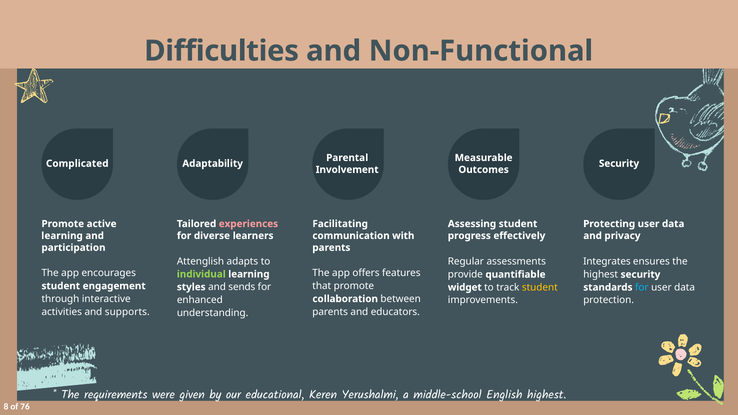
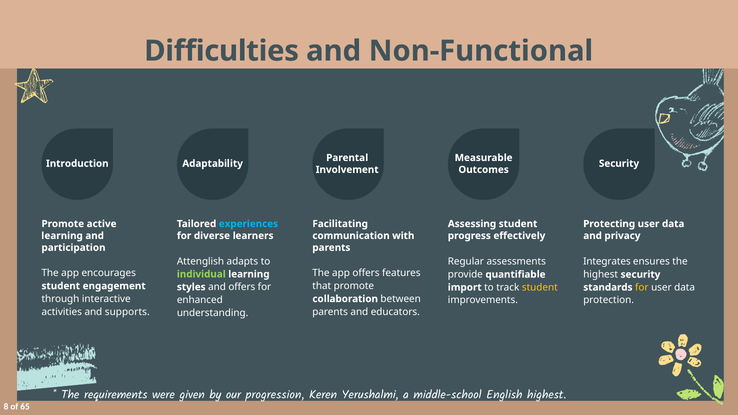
Complicated: Complicated -> Introduction (77, 164)
experiences colour: pink -> light blue (248, 224)
and sends: sends -> offers (242, 287)
widget: widget -> import (465, 287)
for colour: light blue -> yellow (642, 287)
educational: educational -> progression (275, 395)
76: 76 -> 65 (25, 407)
